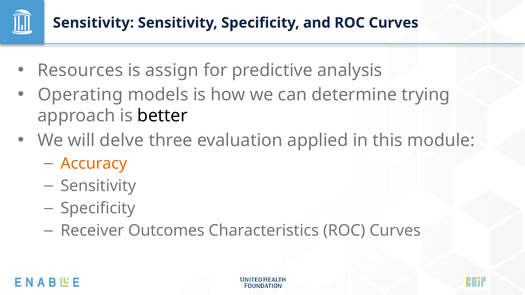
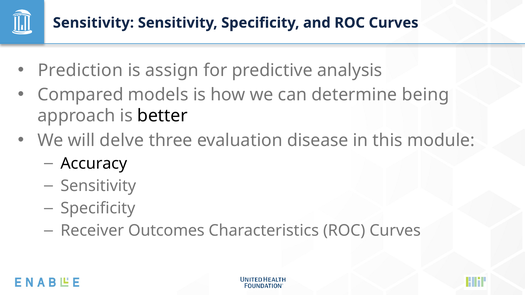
Resources: Resources -> Prediction (80, 70)
Operating: Operating -> Compared (80, 95)
trying: trying -> being (426, 95)
applied: applied -> disease (318, 140)
Accuracy colour: orange -> black (94, 164)
